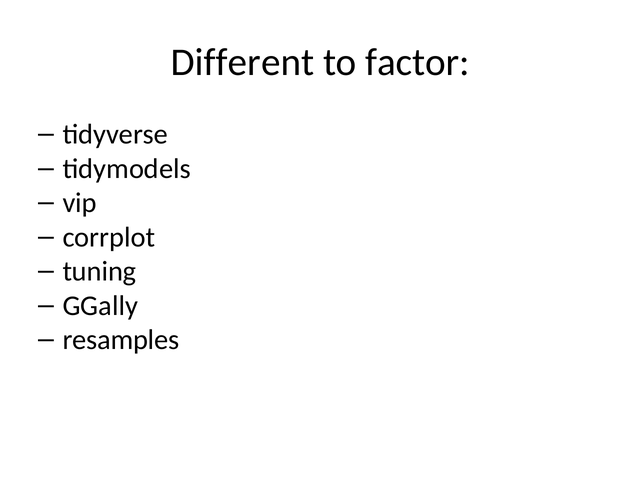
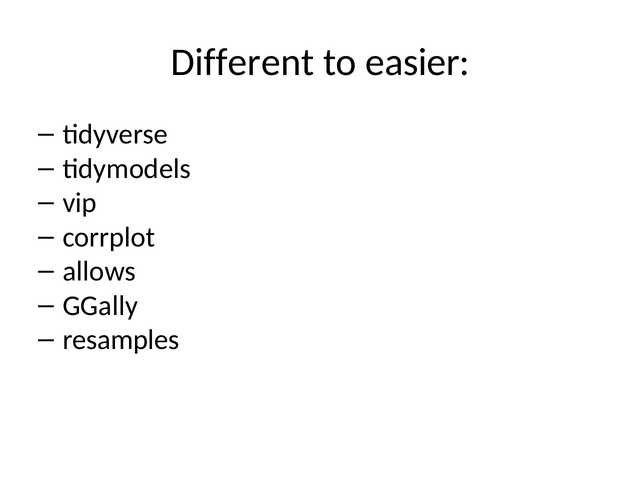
factor: factor -> easier (418, 62)
tuning: tuning -> allows (99, 271)
